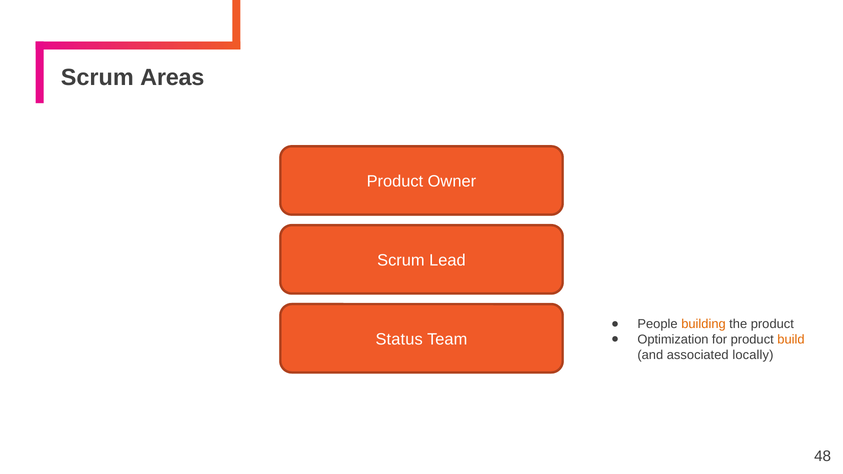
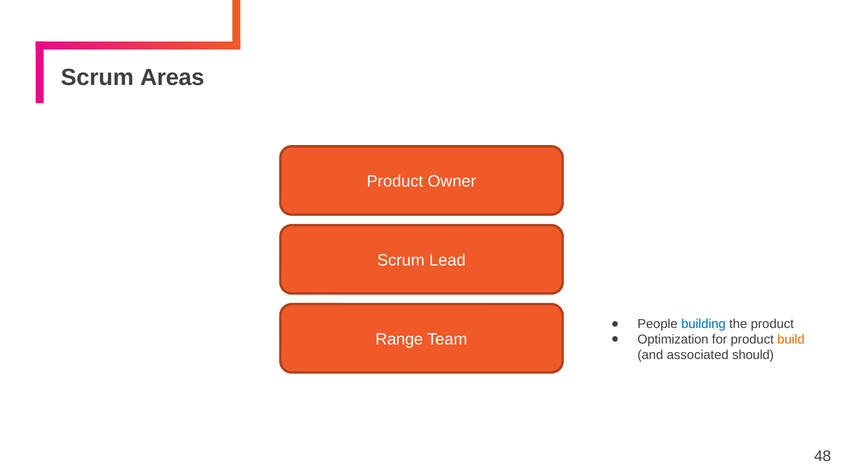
building colour: orange -> blue (703, 324)
Status: Status -> Range (399, 340)
locally: locally -> should (753, 355)
